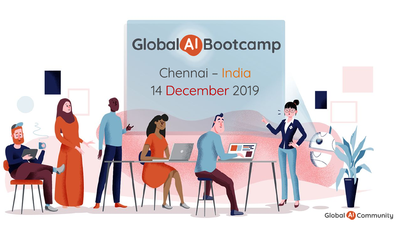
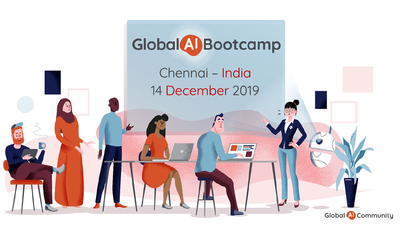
India colour: orange -> red (236, 73)
